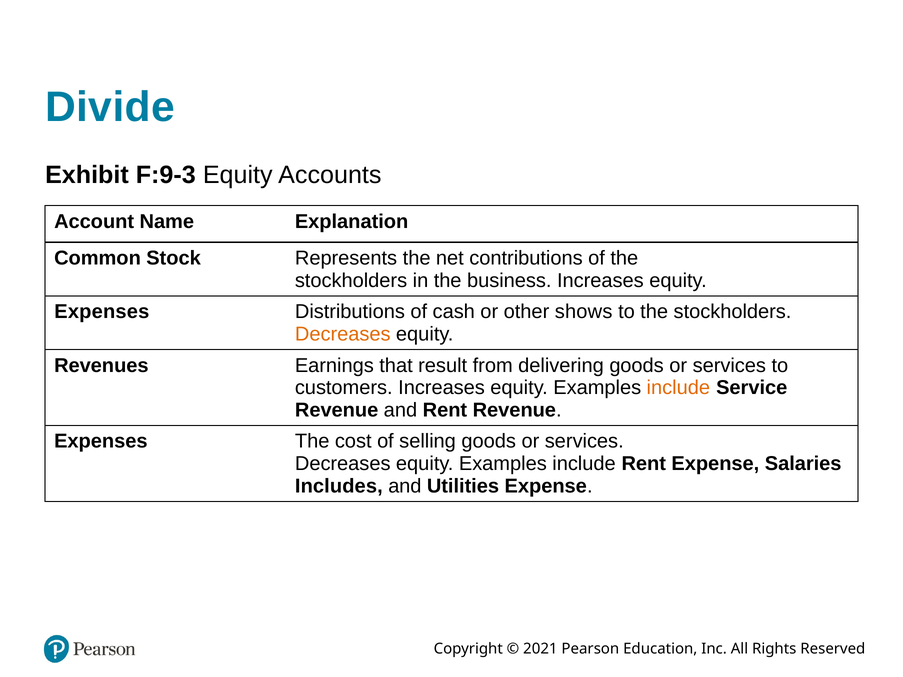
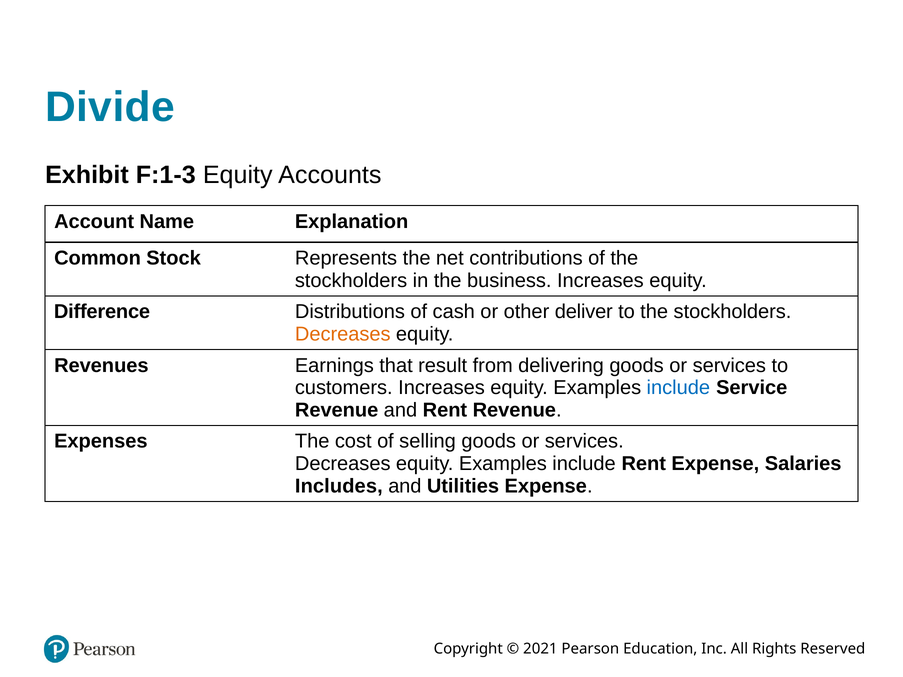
F:9-3: F:9-3 -> F:1-3 (166, 175)
Expenses: Expenses -> Difference (102, 312)
shows: shows -> deliver (584, 312)
include colour: orange -> blue (678, 388)
